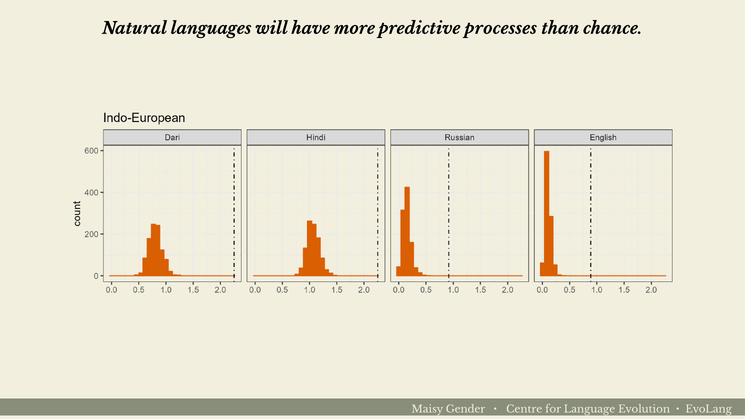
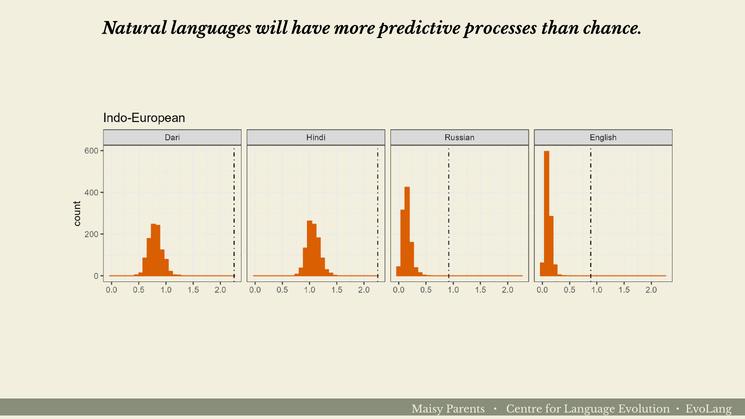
Gender: Gender -> Parents (466, 409)
